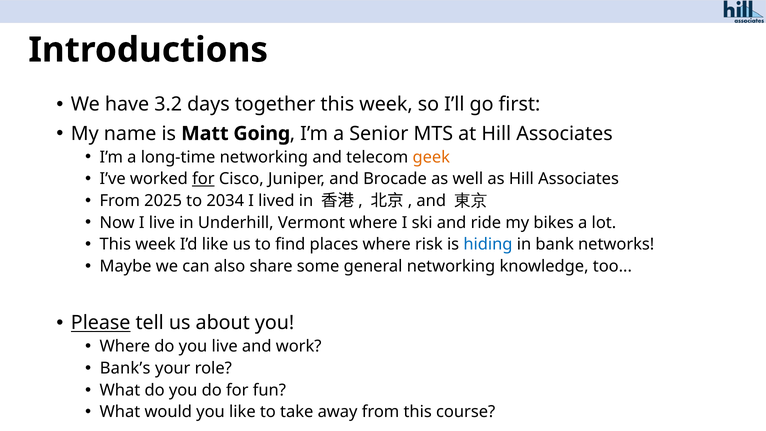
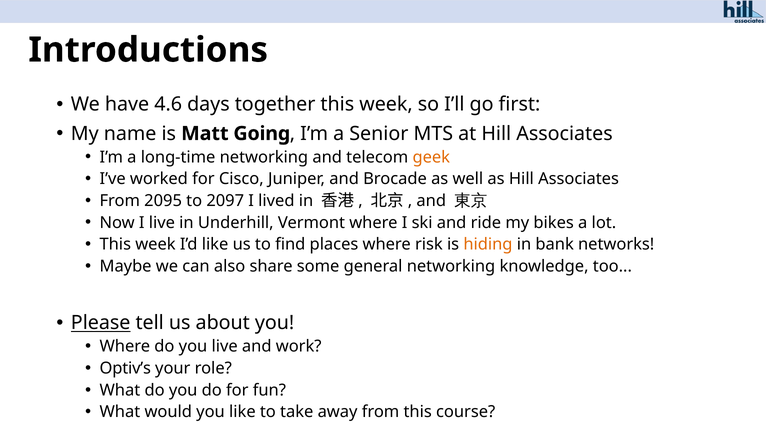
3.2: 3.2 -> 4.6 (168, 104)
for underline: present -> none (203, 179)
2025: 2025 -> 2095 (163, 201)
2034: 2034 -> 2097 (225, 201)
hiding colour: blue -> orange (488, 244)
Bank’s: Bank’s -> Optiv’s (125, 368)
